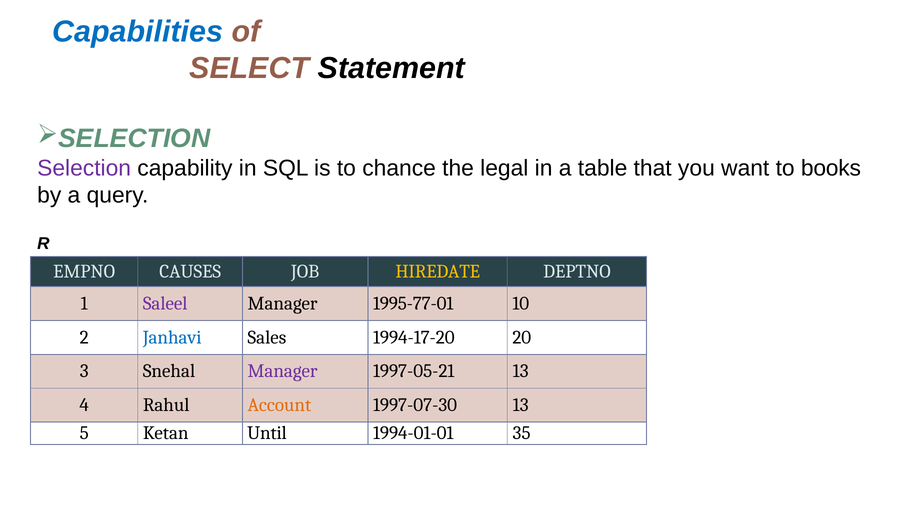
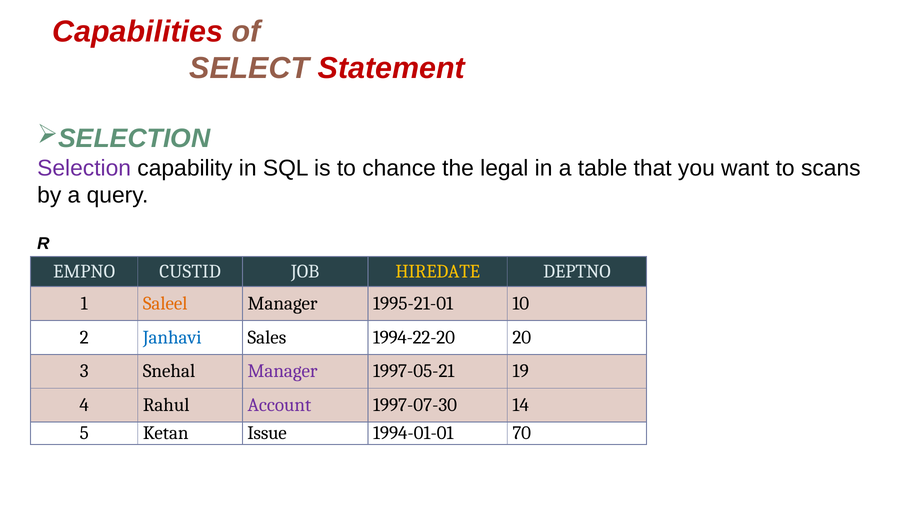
Capabilities colour: blue -> red (138, 32)
Statement colour: black -> red (391, 68)
books: books -> scans (831, 168)
CAUSES: CAUSES -> CUSTID (190, 272)
Saleel colour: purple -> orange (165, 304)
1995-77-01: 1995-77-01 -> 1995-21-01 (413, 304)
1994-17-20: 1994-17-20 -> 1994-22-20 (414, 338)
1997-05-21 13: 13 -> 19 (521, 372)
Account colour: orange -> purple (279, 405)
1997-07-30 13: 13 -> 14 (521, 405)
Until: Until -> Issue (267, 434)
35: 35 -> 70 (522, 434)
